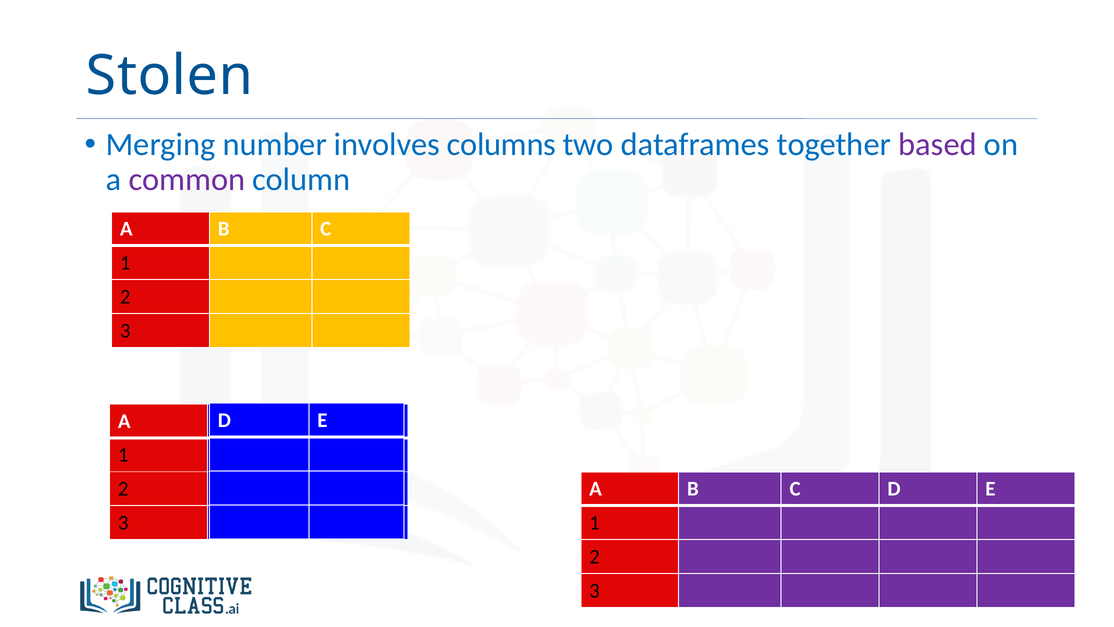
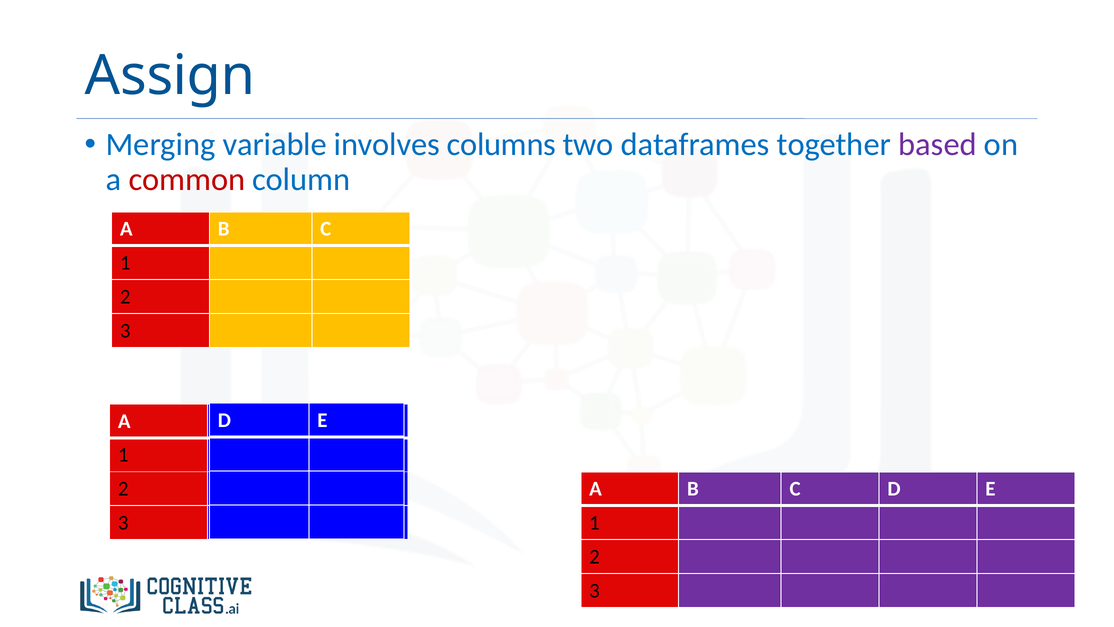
Stolen: Stolen -> Assign (170, 76)
number: number -> variable (275, 144)
common colour: purple -> red (187, 179)
